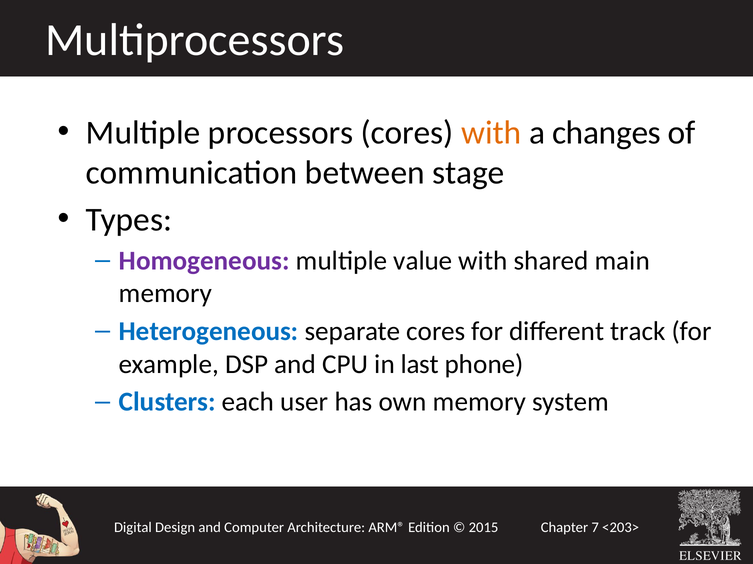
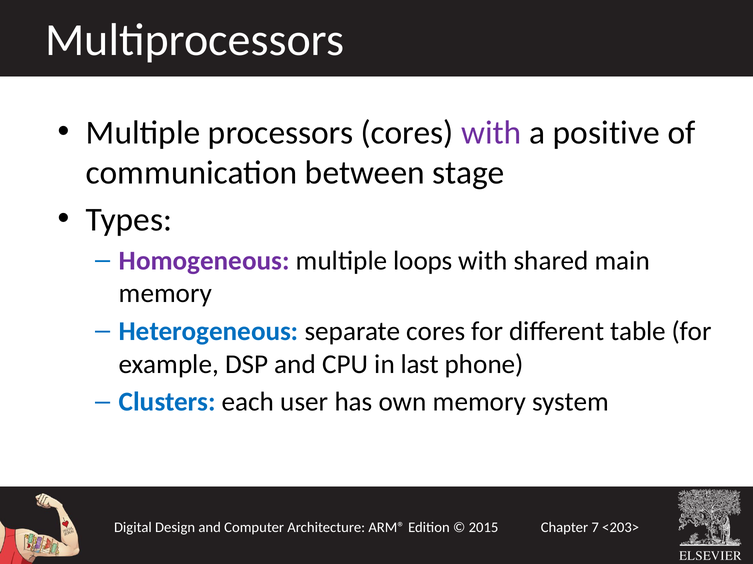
with colour: orange -> purple (491, 133)
changes: changes -> positive (606, 133)
value: value -> loops (423, 261)
track: track -> table (638, 332)
